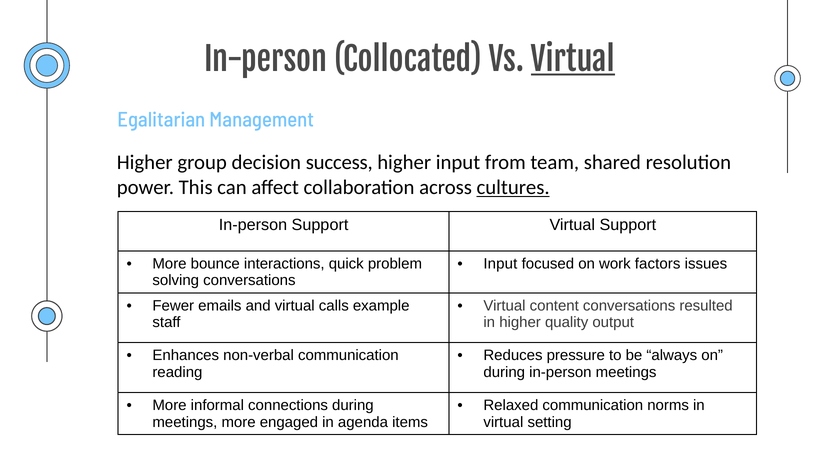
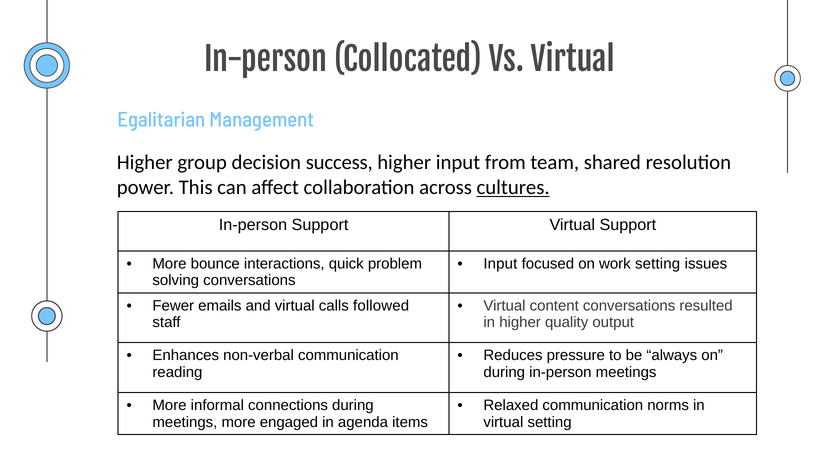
Virtual underline: present -> none (573, 61)
work factors: factors -> setting (658, 263)
example: example -> followed (381, 305)
